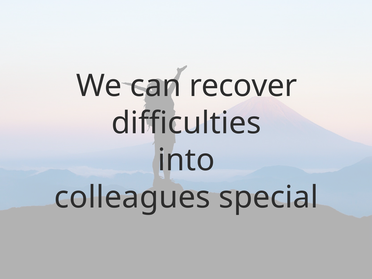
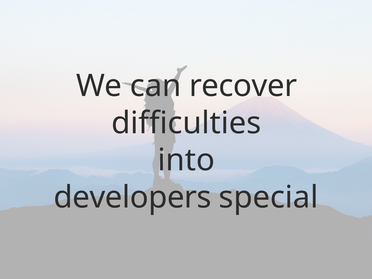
colleagues: colleagues -> developers (133, 197)
